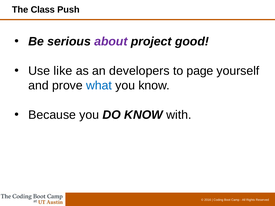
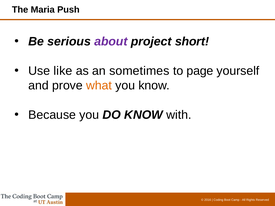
Class: Class -> Maria (43, 10)
good: good -> short (192, 42)
developers: developers -> sometimes (139, 71)
what colour: blue -> orange (99, 86)
